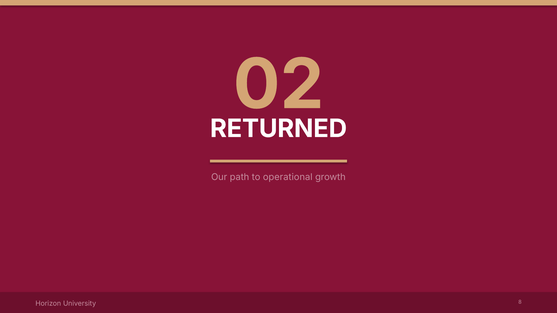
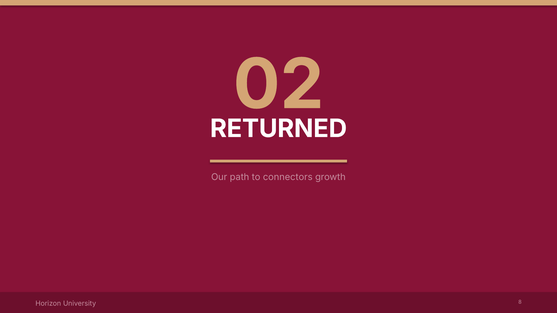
operational: operational -> connectors (288, 177)
